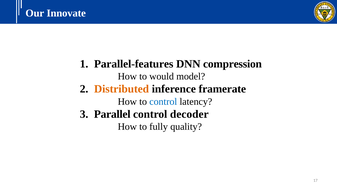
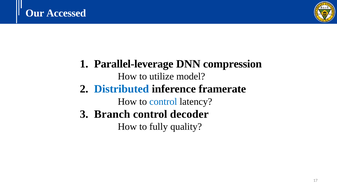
Innovate: Innovate -> Accessed (66, 13)
Parallel-features: Parallel-features -> Parallel-leverage (134, 64)
would: would -> utilize (162, 77)
Distributed colour: orange -> blue (122, 89)
Parallel: Parallel -> Branch (112, 115)
